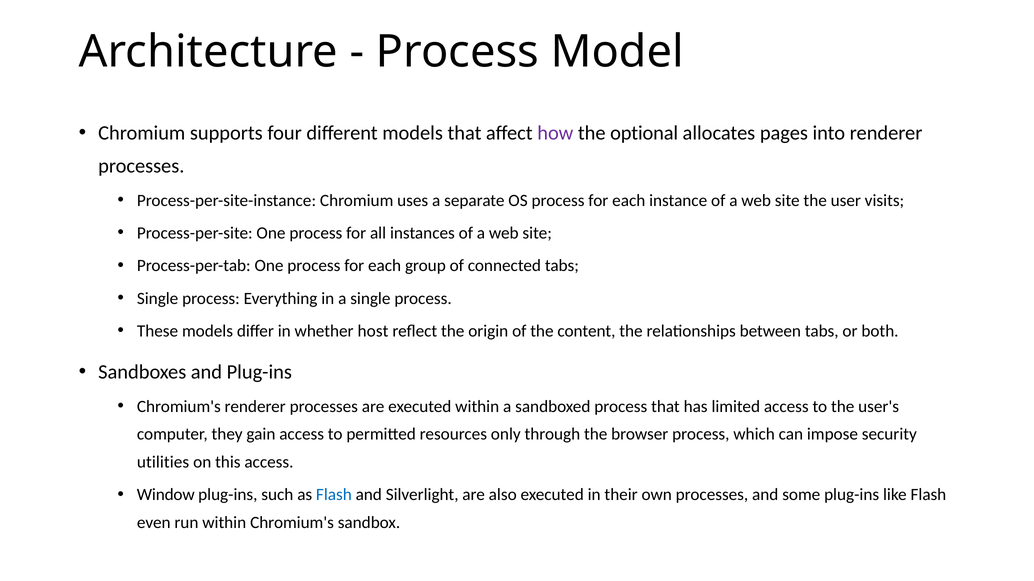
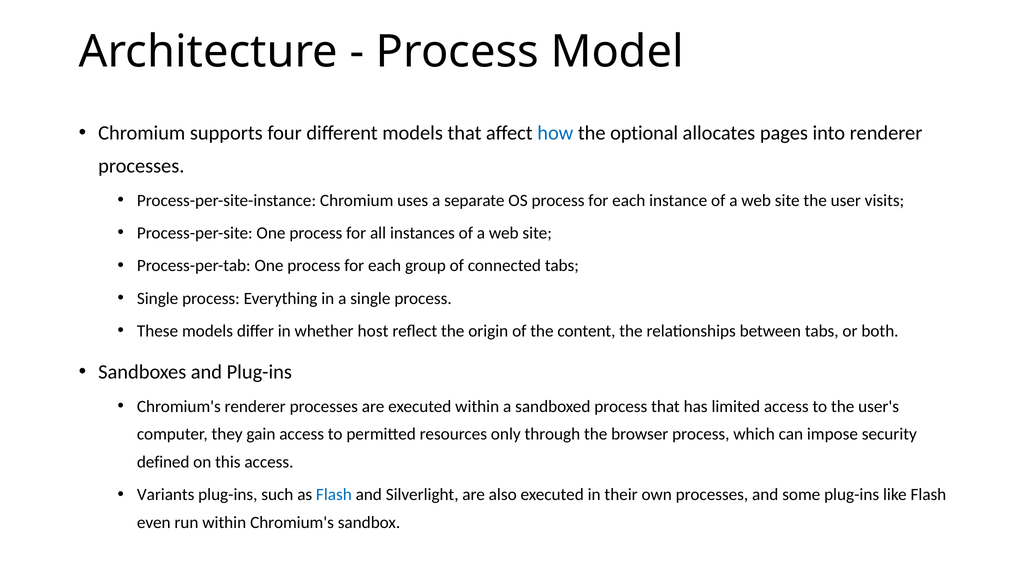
how colour: purple -> blue (555, 133)
utilities: utilities -> defined (163, 463)
Window: Window -> Variants (166, 495)
